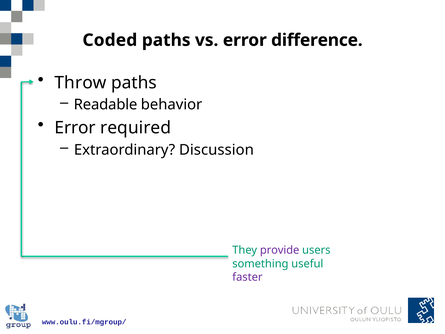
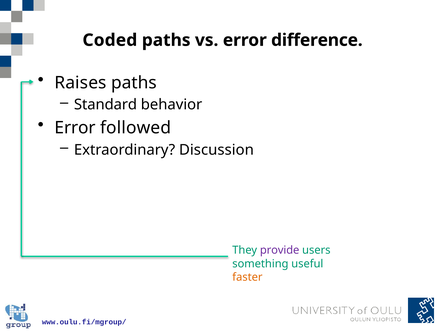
Throw: Throw -> Raises (81, 83)
Readable: Readable -> Standard (106, 105)
required: required -> followed (136, 128)
faster colour: purple -> orange (247, 277)
